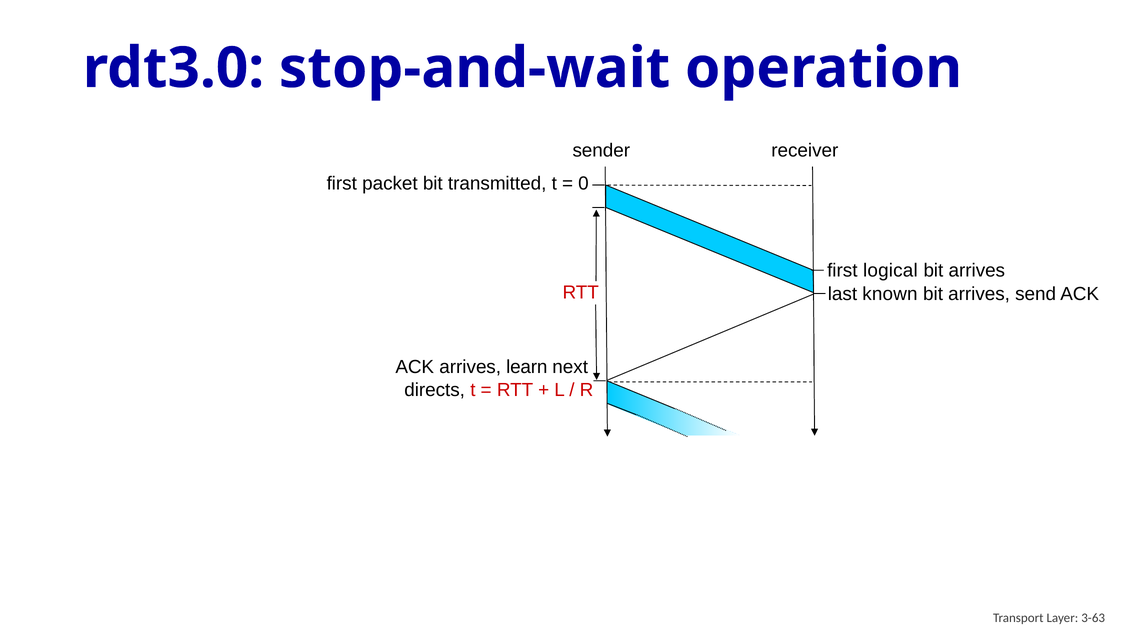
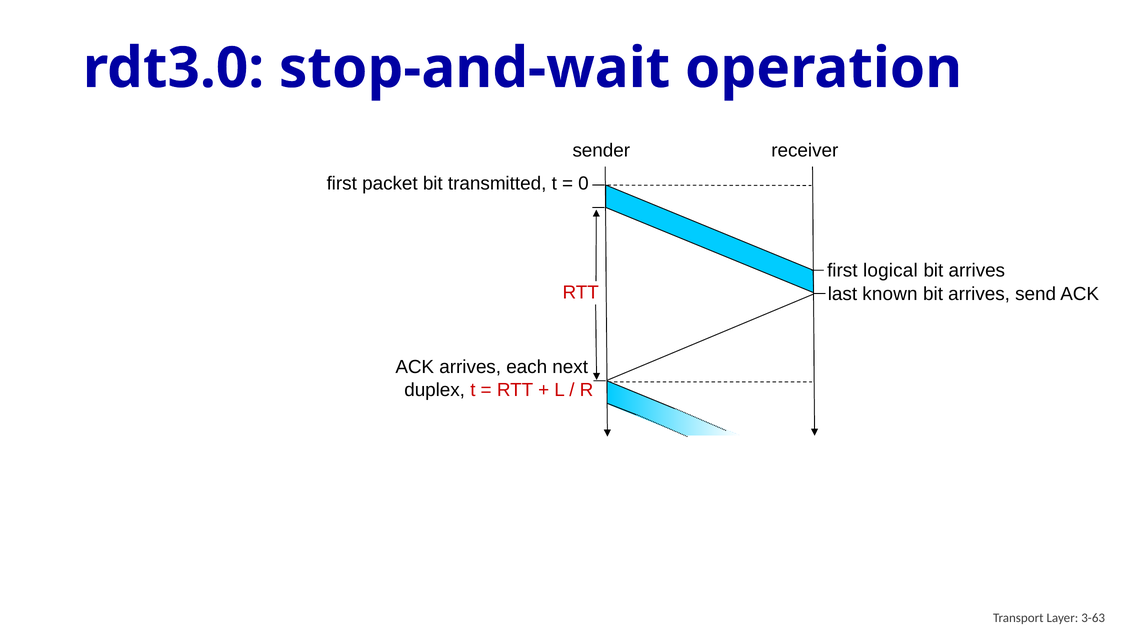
learn: learn -> each (527, 367)
directs: directs -> duplex (435, 389)
